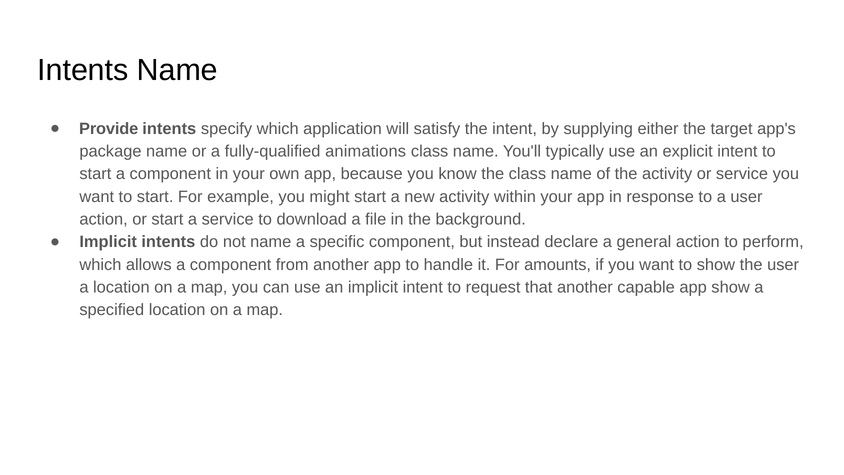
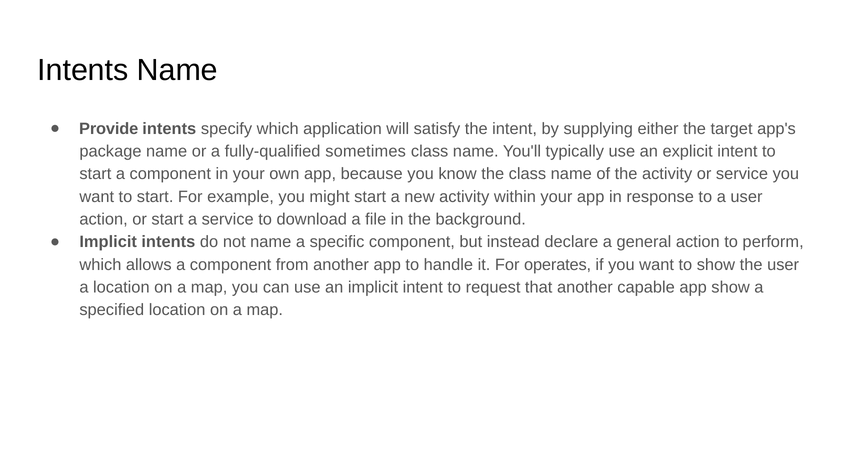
animations: animations -> sometimes (366, 151)
amounts: amounts -> operates (558, 264)
